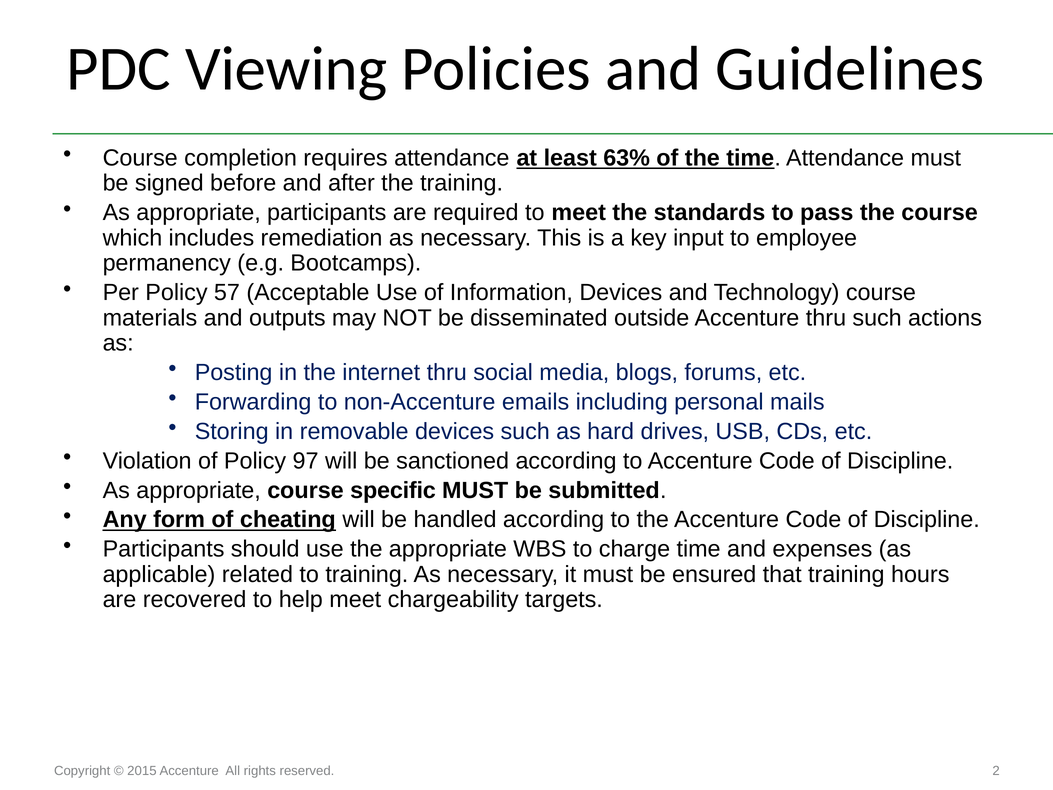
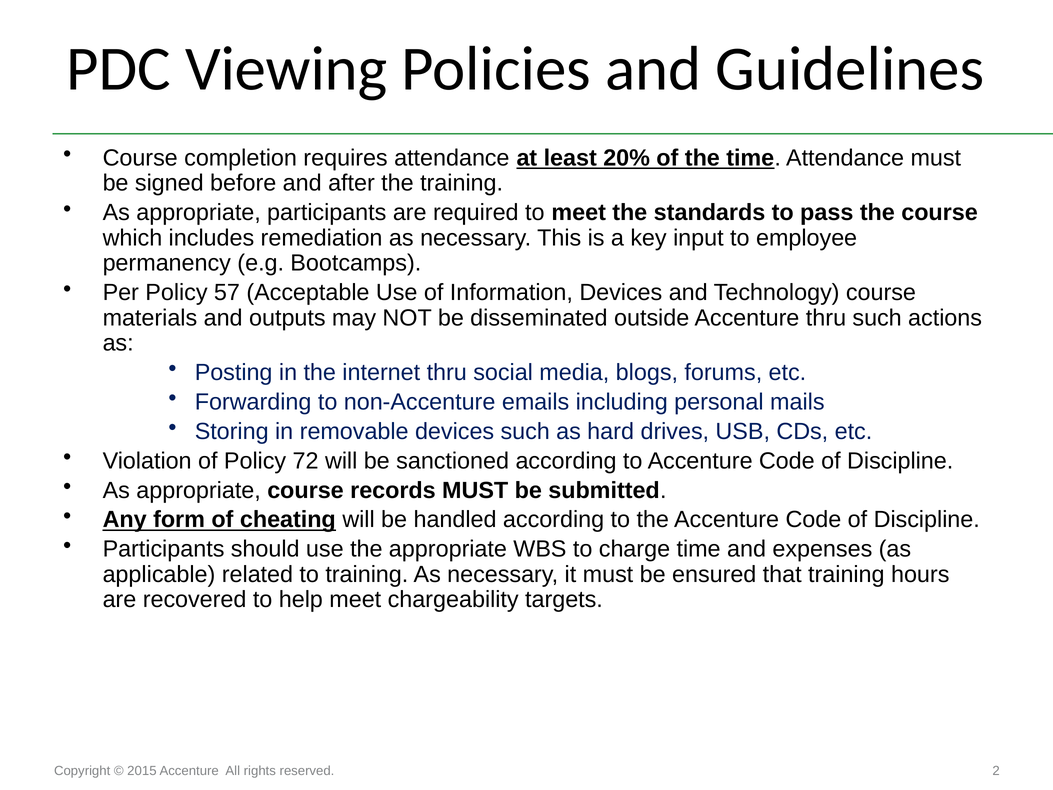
63%: 63% -> 20% (627, 158)
97: 97 -> 72 (306, 461)
specific: specific -> records (393, 490)
